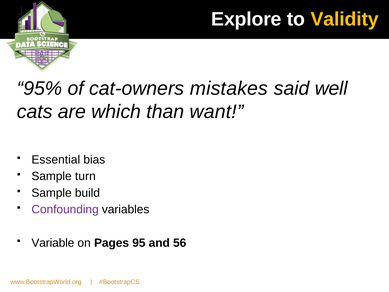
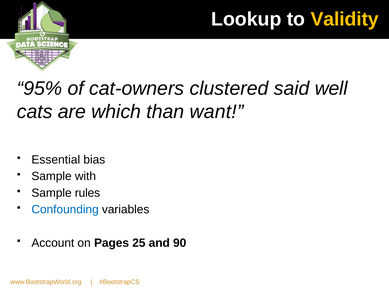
Explore: Explore -> Lookup (246, 19)
mistakes: mistakes -> clustered (229, 88)
turn: turn -> with (85, 176)
build: build -> rules (87, 193)
Confounding colour: purple -> blue (65, 209)
Variable: Variable -> Account (53, 243)
95: 95 -> 25 (139, 243)
56: 56 -> 90 (180, 243)
